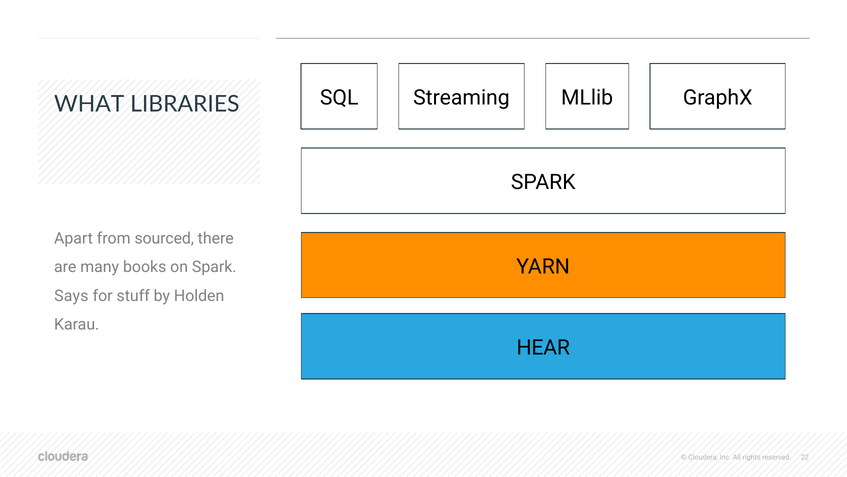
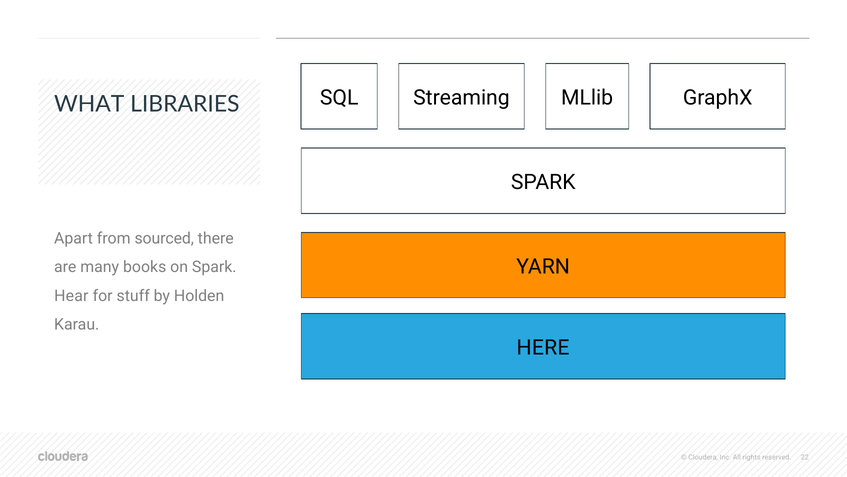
Says: Says -> Hear (71, 296)
HEAR: HEAR -> HERE (543, 347)
